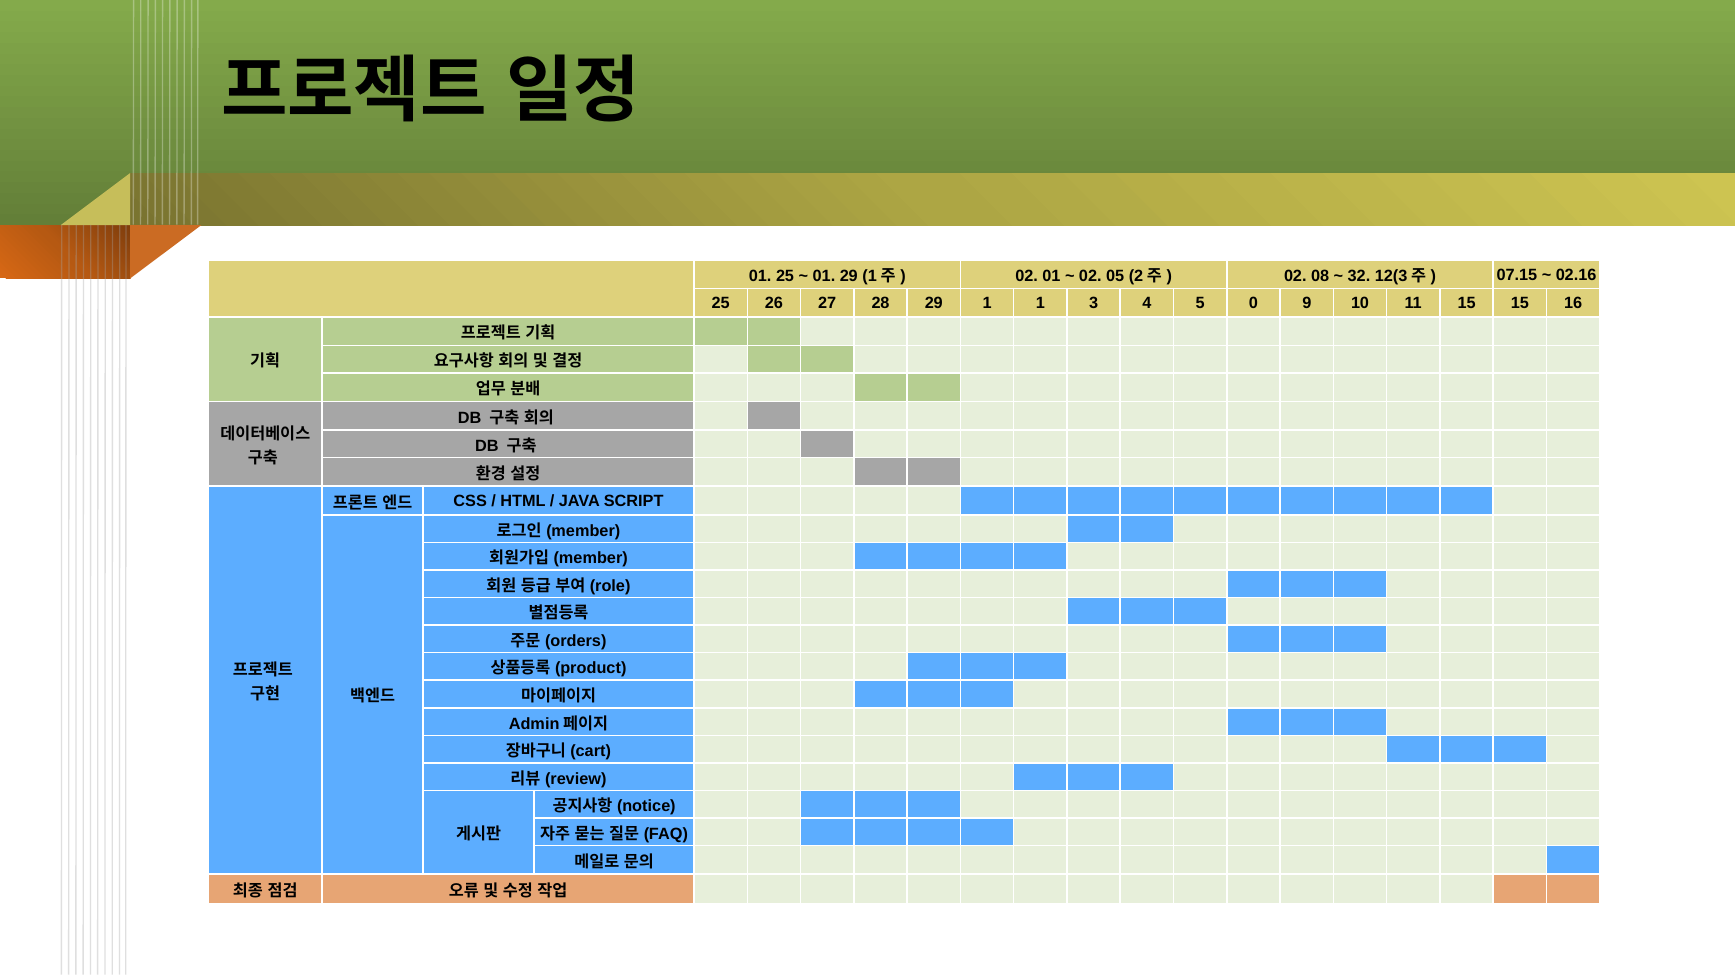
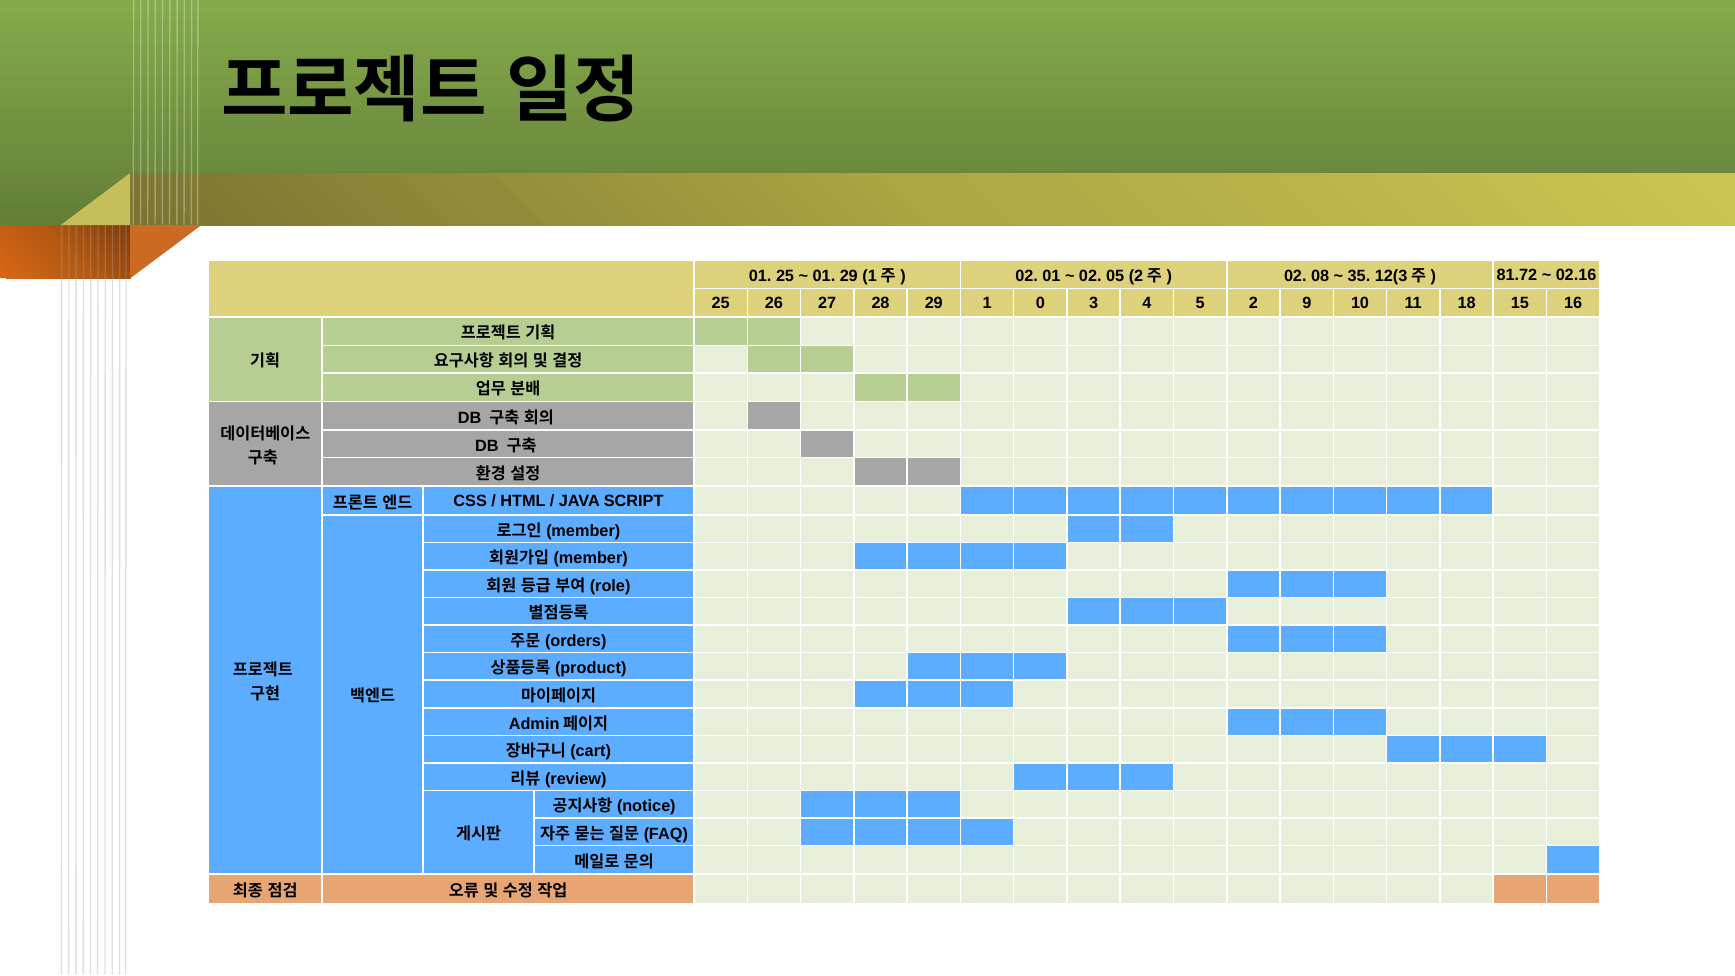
32: 32 -> 35 (1359, 276)
07.15: 07.15 -> 81.72 (1517, 275)
1 1: 1 -> 0 (1040, 303)
0: 0 -> 2 (1254, 303)
11 15: 15 -> 18 (1467, 303)
